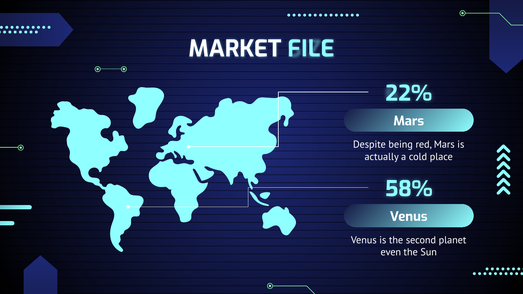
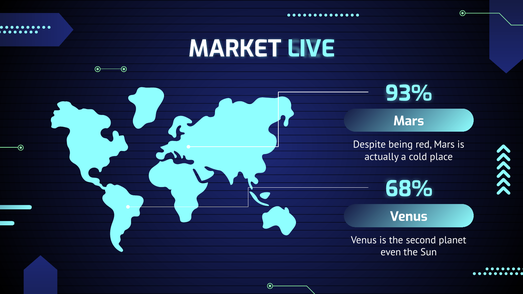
FILE: FILE -> LIVE (311, 49)
22%: 22% -> 93% (409, 94)
58%: 58% -> 68% (409, 189)
